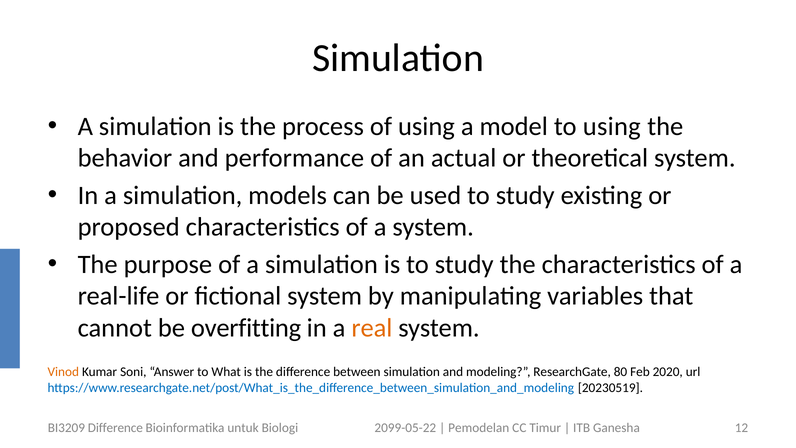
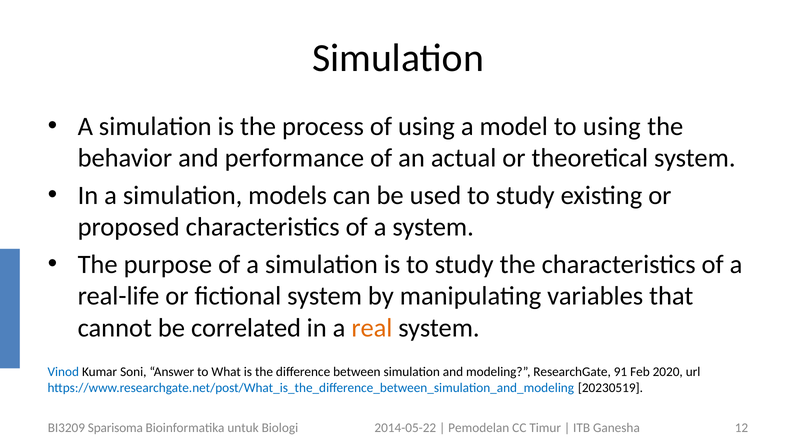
overfitting: overfitting -> correlated (246, 328)
Vinod colour: orange -> blue (63, 372)
80: 80 -> 91 (620, 372)
BI3209 Difference: Difference -> Sparisoma (115, 428)
2099-05-22: 2099-05-22 -> 2014-05-22 (405, 428)
